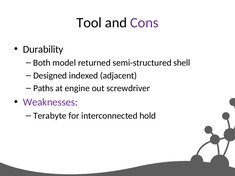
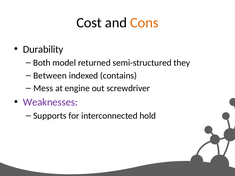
Tool: Tool -> Cost (89, 23)
Cons colour: purple -> orange (144, 23)
shell: shell -> they (182, 63)
Designed: Designed -> Between (50, 76)
adjacent: adjacent -> contains (118, 76)
Paths: Paths -> Mess (43, 88)
Terabyte: Terabyte -> Supports (50, 116)
